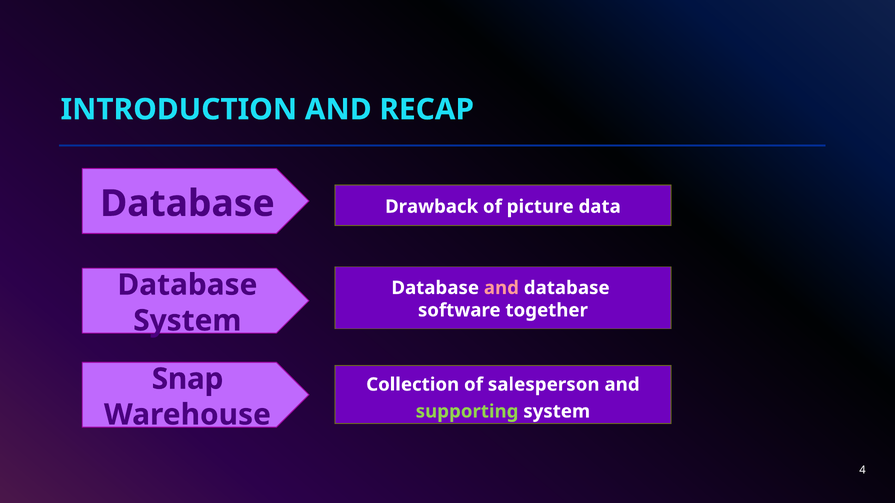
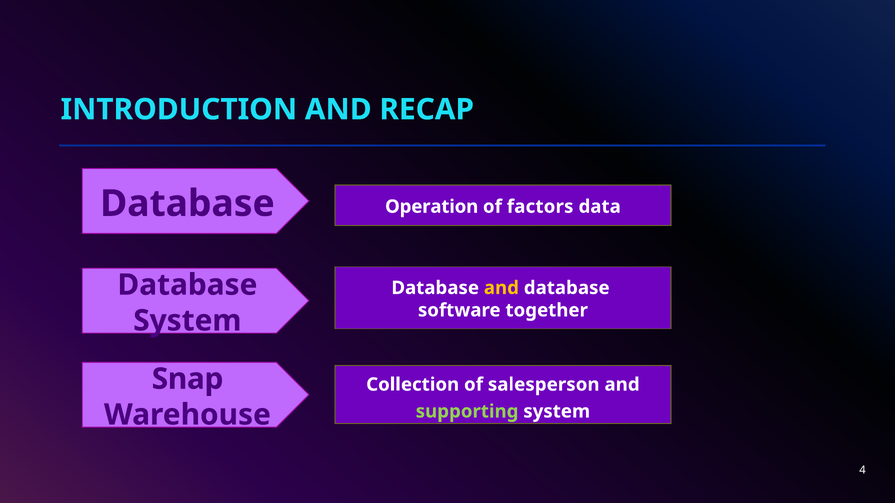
Drawback: Drawback -> Operation (432, 207)
picture: picture -> factors (540, 207)
and colour: pink -> yellow (501, 288)
